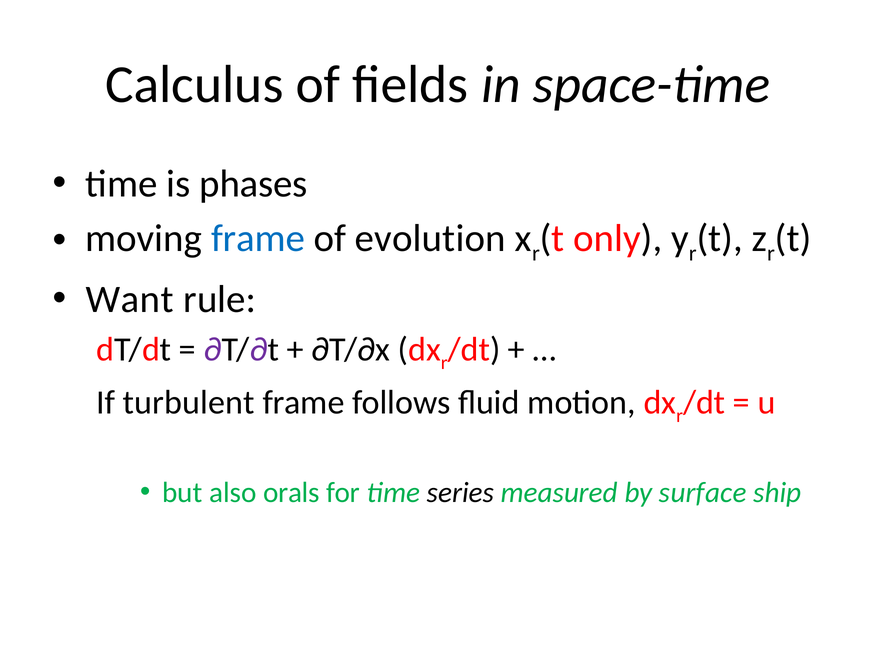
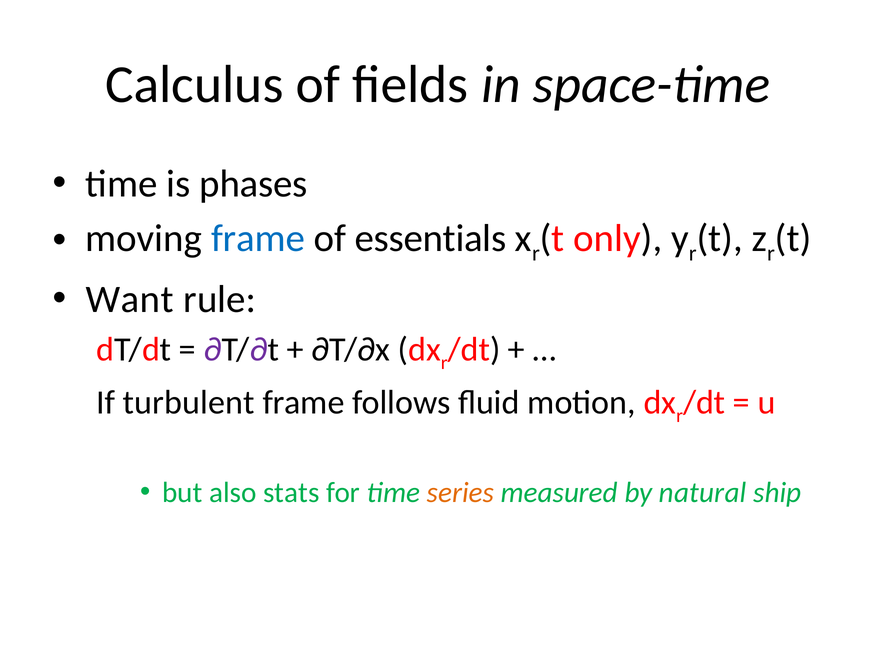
evolution: evolution -> essentials (431, 238)
orals: orals -> stats (291, 493)
series colour: black -> orange (460, 493)
surface: surface -> natural (703, 493)
